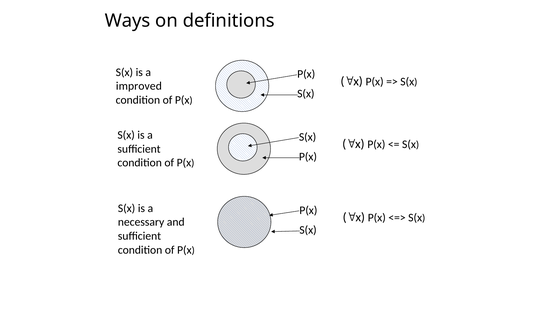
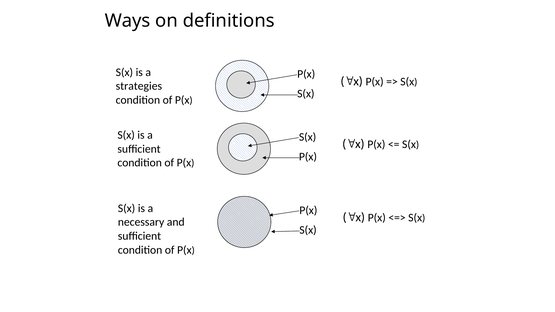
improved: improved -> strategies (139, 86)
